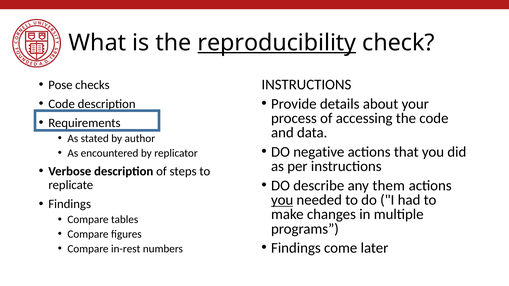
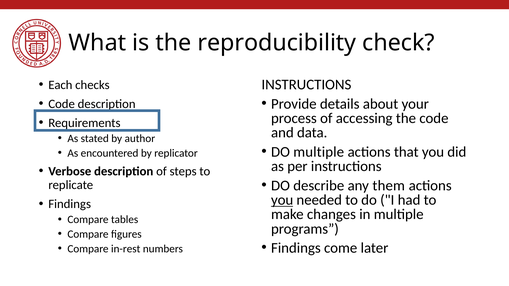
reproducibility underline: present -> none (277, 43)
Pose: Pose -> Each (60, 85)
DO negative: negative -> multiple (319, 152)
